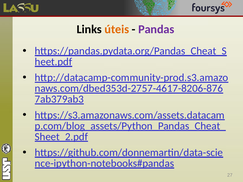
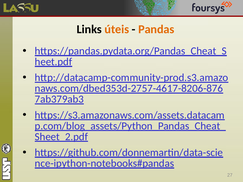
Pandas colour: purple -> orange (156, 29)
